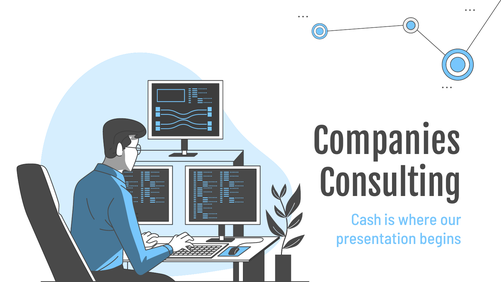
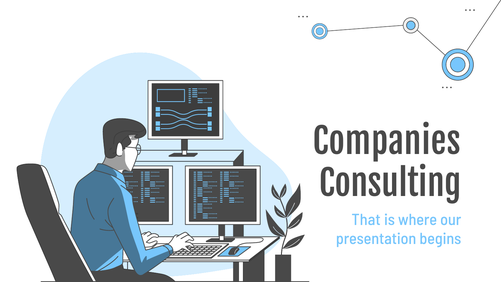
Cash: Cash -> That (366, 220)
